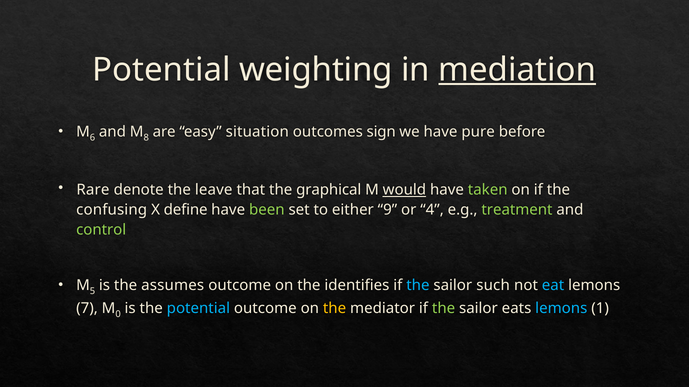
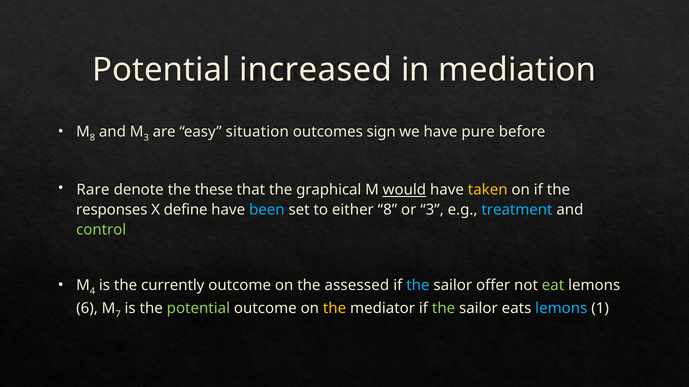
weighting: weighting -> increased (316, 70)
mediation underline: present -> none (517, 70)
M 6: 6 -> 8 (92, 138)
M 8: 8 -> 3 (146, 138)
leave: leave -> these (214, 190)
taken colour: light green -> yellow (488, 190)
confusing: confusing -> responses (112, 210)
been colour: light green -> light blue (267, 210)
either 9: 9 -> 8 (387, 210)
or 4: 4 -> 3 (432, 210)
treatment colour: light green -> light blue (517, 210)
5: 5 -> 4 (92, 291)
assumes: assumes -> currently (173, 286)
identifies: identifies -> assessed (357, 286)
such: such -> offer (493, 286)
eat colour: light blue -> light green (553, 286)
7: 7 -> 6 (87, 309)
0: 0 -> 7 (118, 315)
potential colour: light blue -> light green (198, 309)
